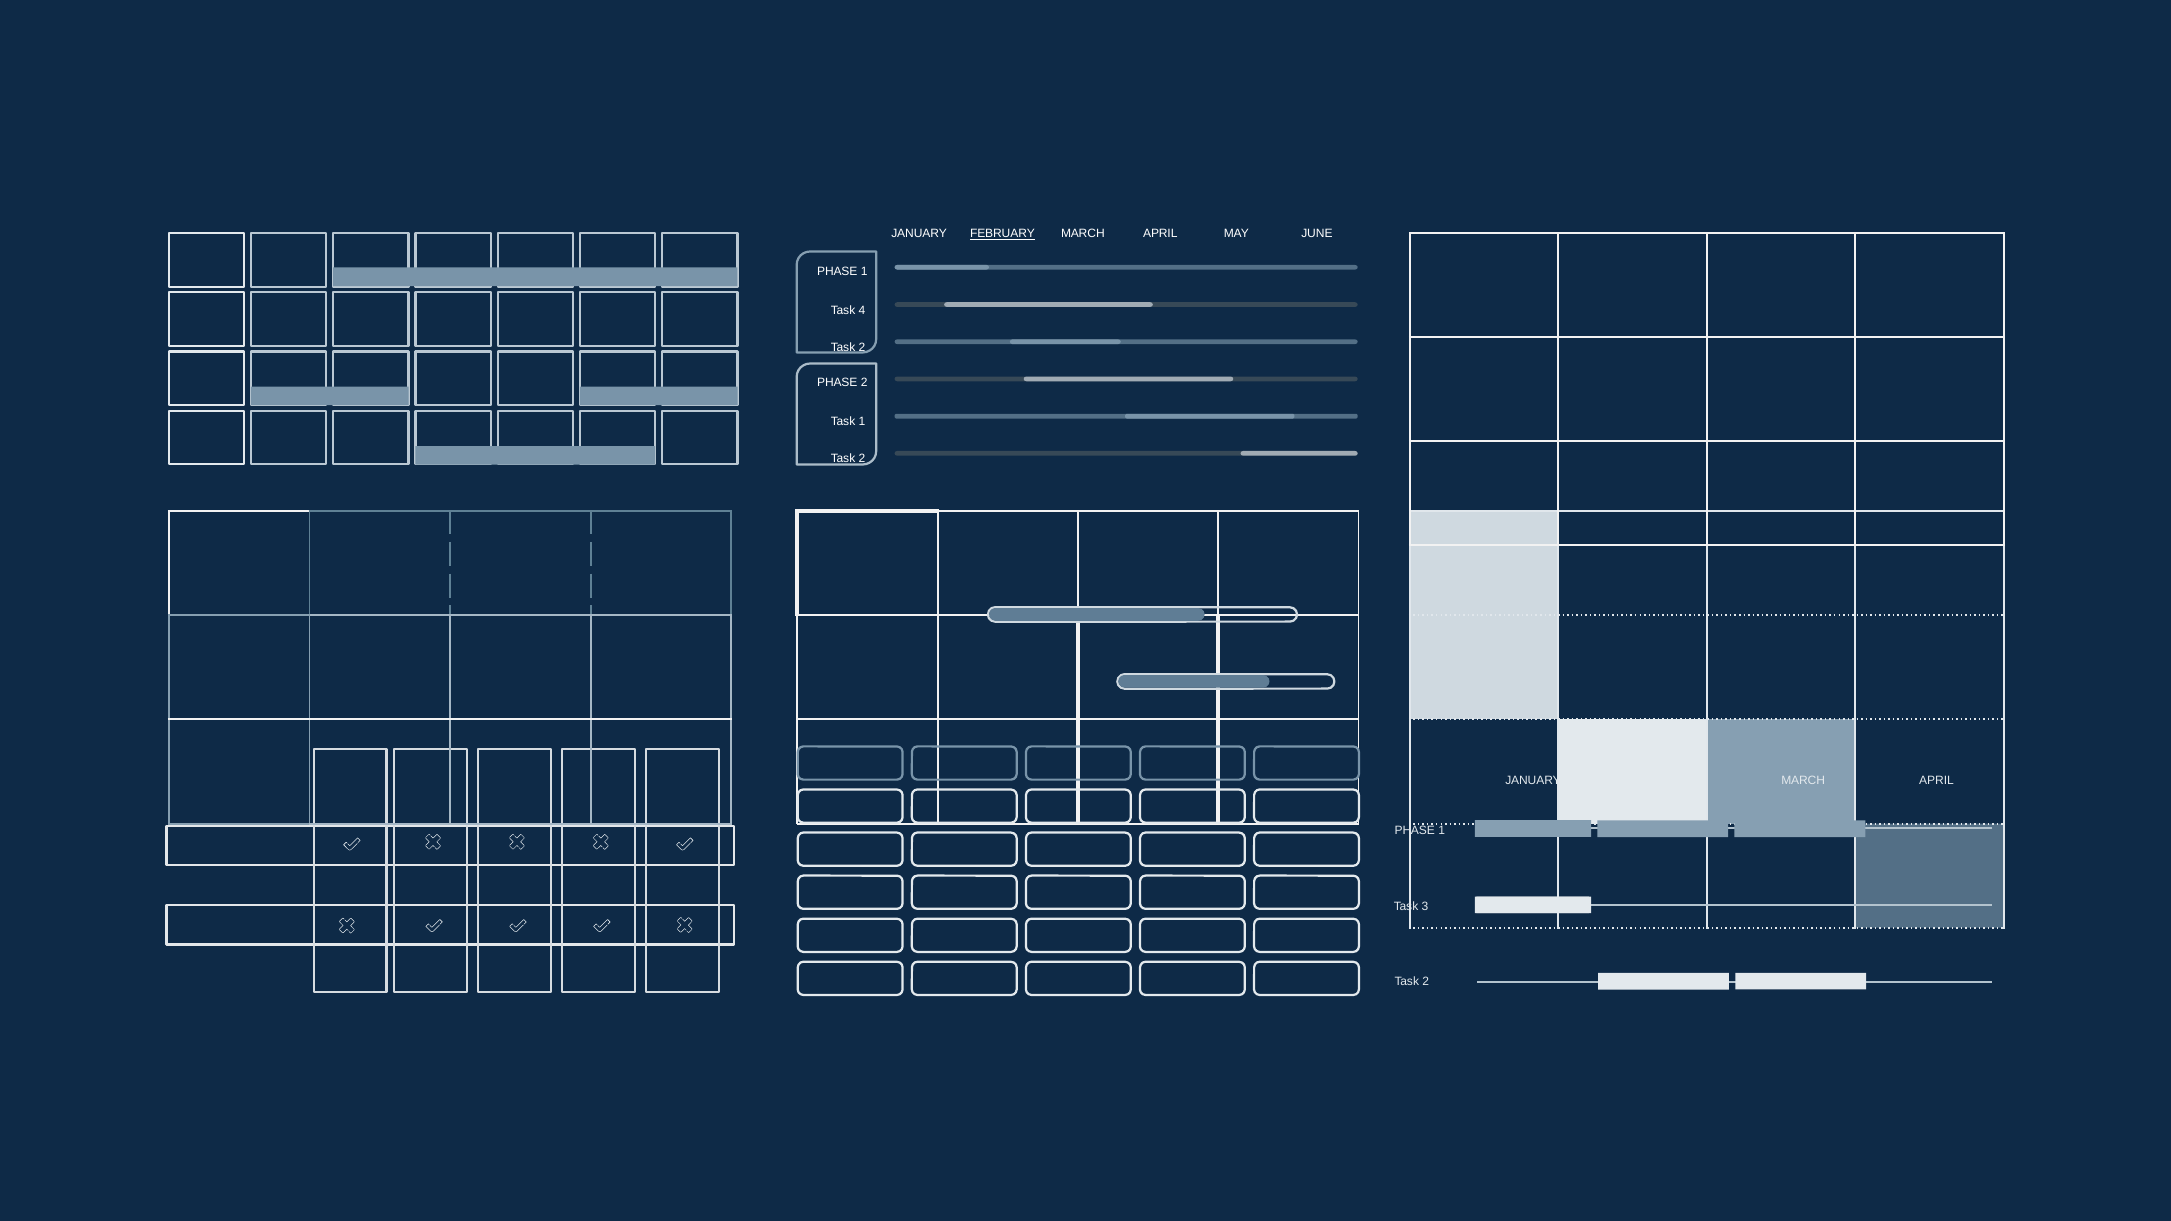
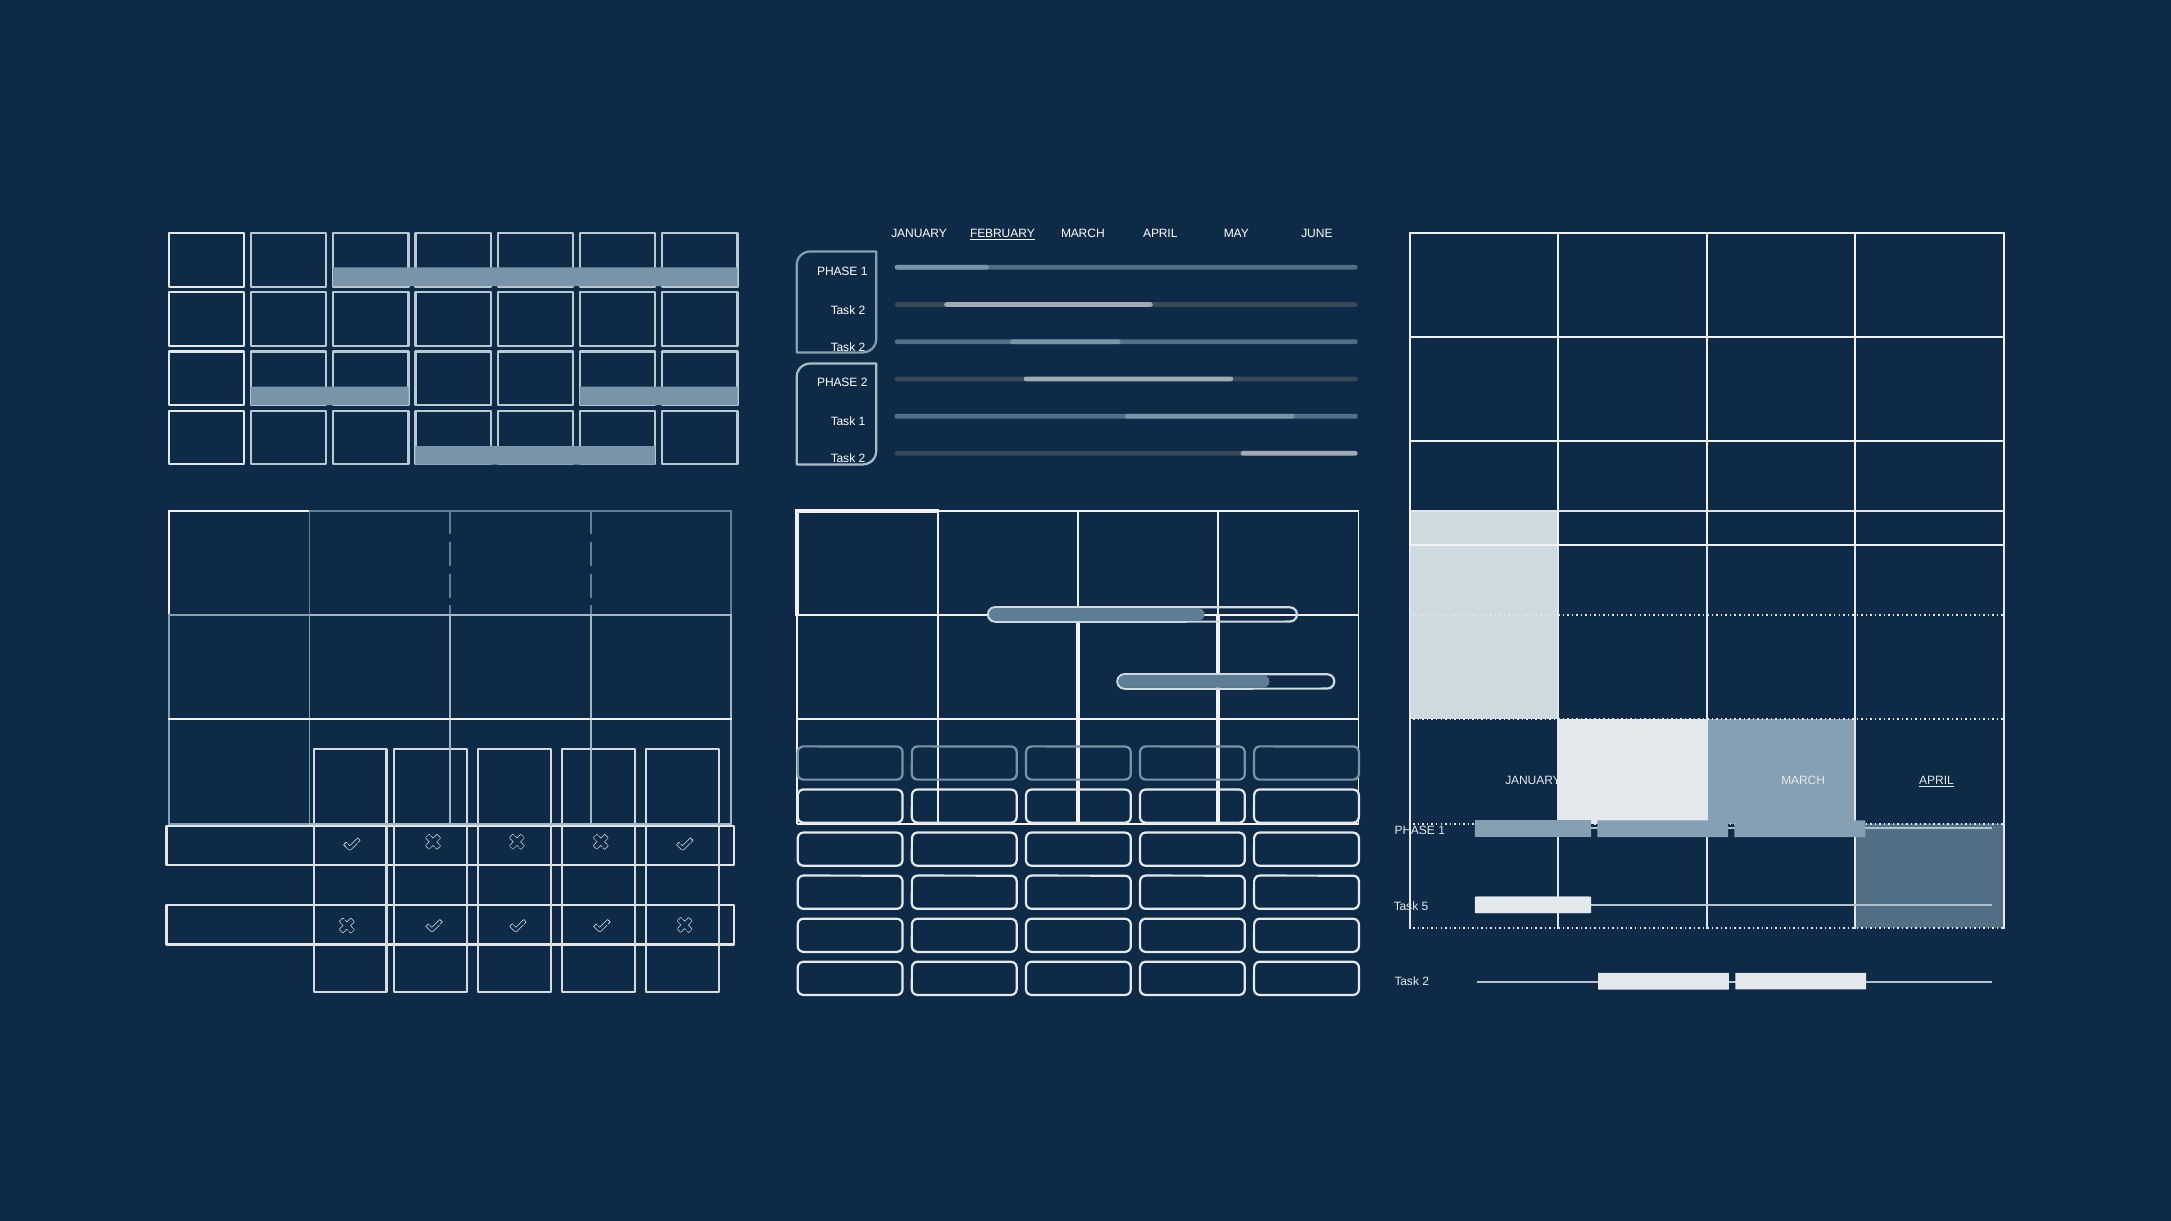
4: 4 -> 2 (862, 310)
APRIL underline: none -> present (1936, 781)
3: 3 -> 5 (1425, 907)
